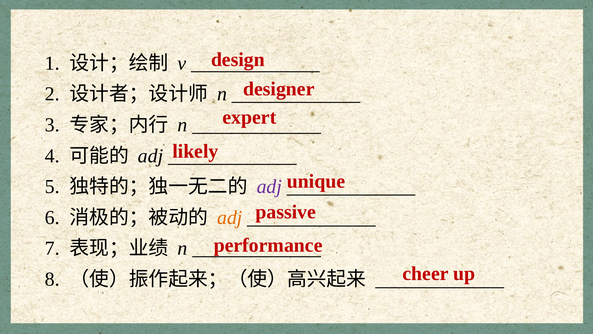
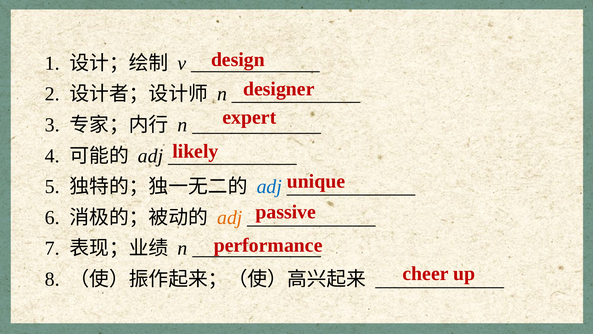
adj colour: purple -> blue (269, 186)
